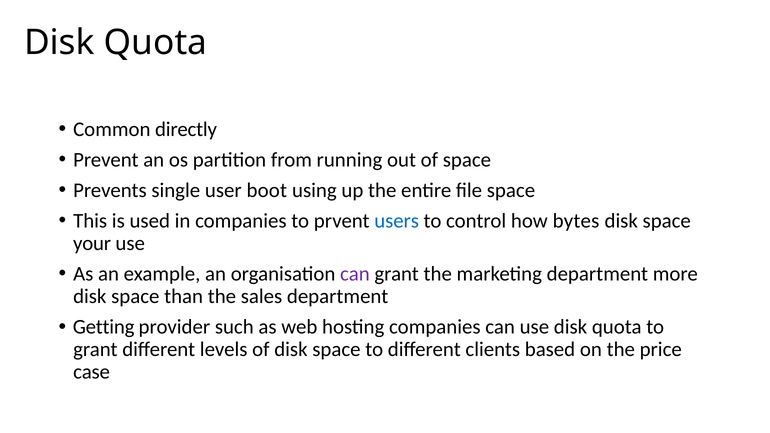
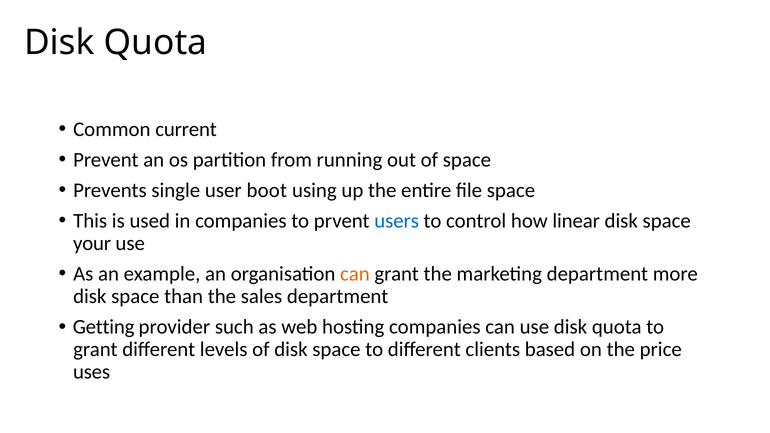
directly: directly -> current (186, 129)
bytes: bytes -> linear (576, 221)
can colour: purple -> orange (355, 274)
case: case -> uses (92, 372)
